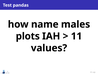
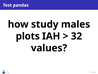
name: name -> study (45, 24)
11: 11 -> 32 (76, 36)
